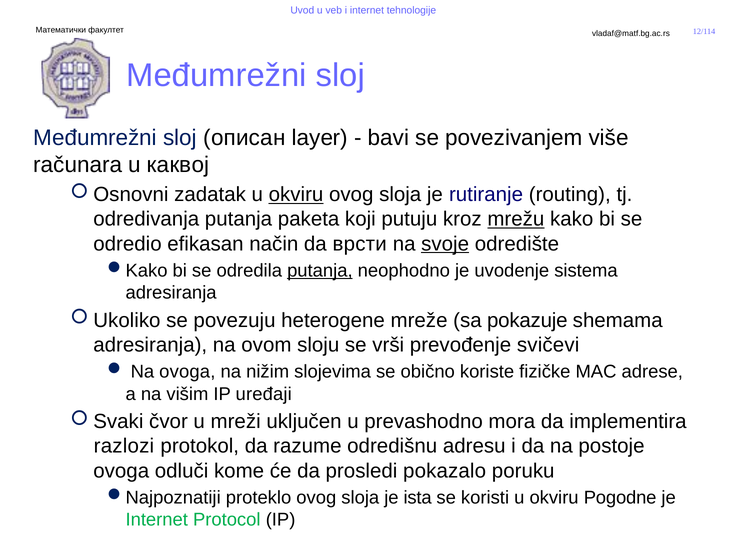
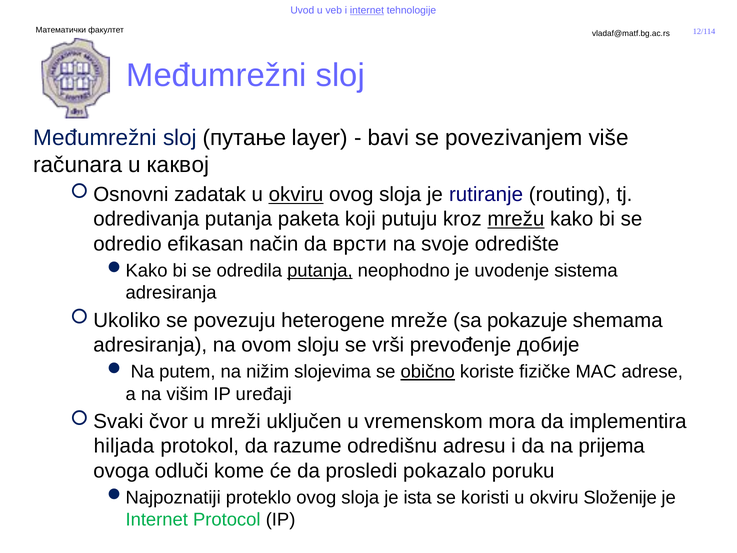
internet underline: none -> present (367, 10)
описан: описан -> путање (245, 138)
svoje underline: present -> none (445, 244)
svičevi: svičevi -> добије (548, 345)
Na ovoga: ovoga -> putem (187, 372)
obično underline: none -> present (428, 372)
prevashodno: prevashodno -> vremenskom (424, 421)
razlozi: razlozi -> hiljada (124, 446)
postoje: postoje -> prijema (612, 446)
Pogodne: Pogodne -> Složenije (620, 497)
